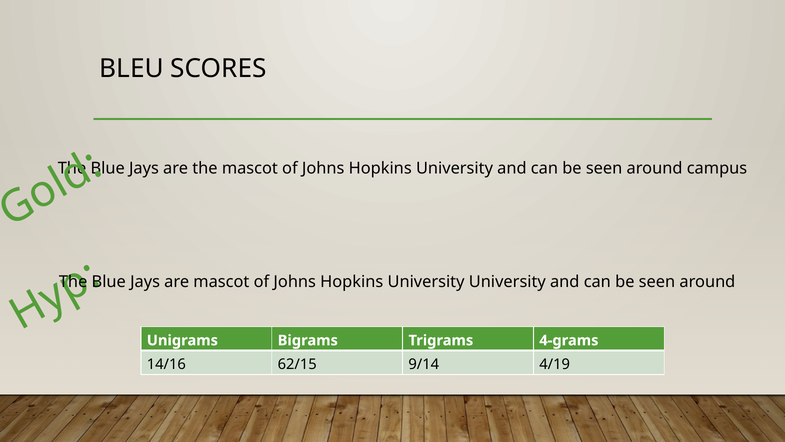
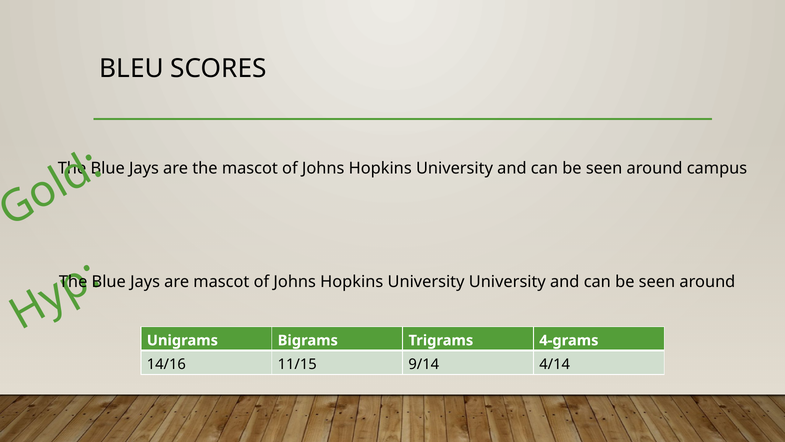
62/15: 62/15 -> 11/15 (297, 364)
4/19: 4/19 -> 4/14 (555, 364)
